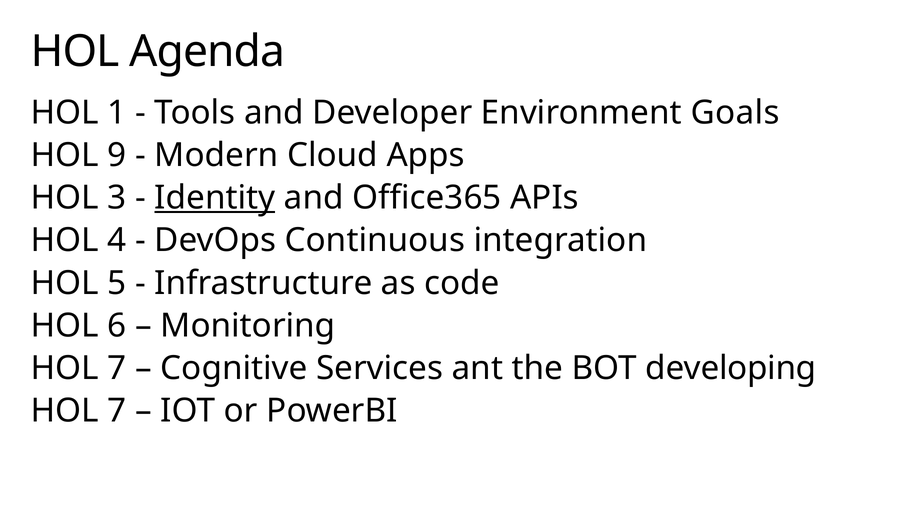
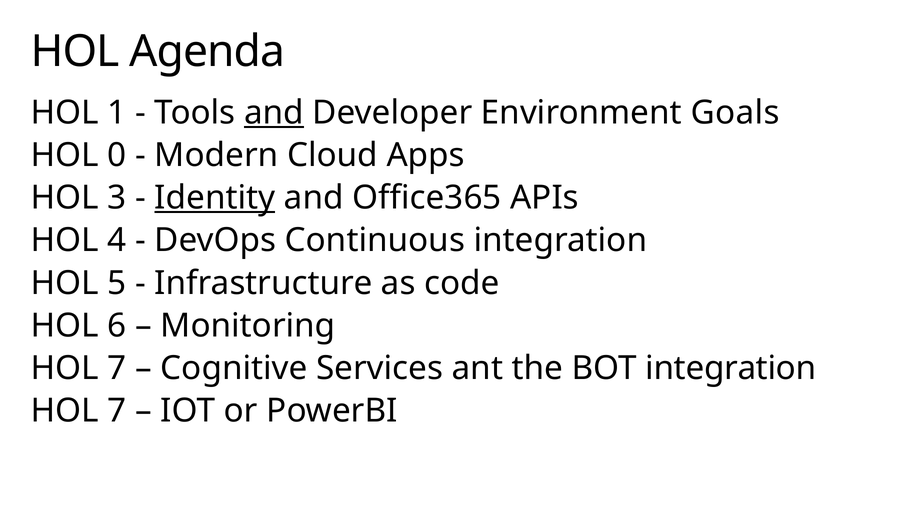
and underline: none -> present (274, 113)
9: 9 -> 0 (117, 155)
BOT developing: developing -> integration (731, 369)
